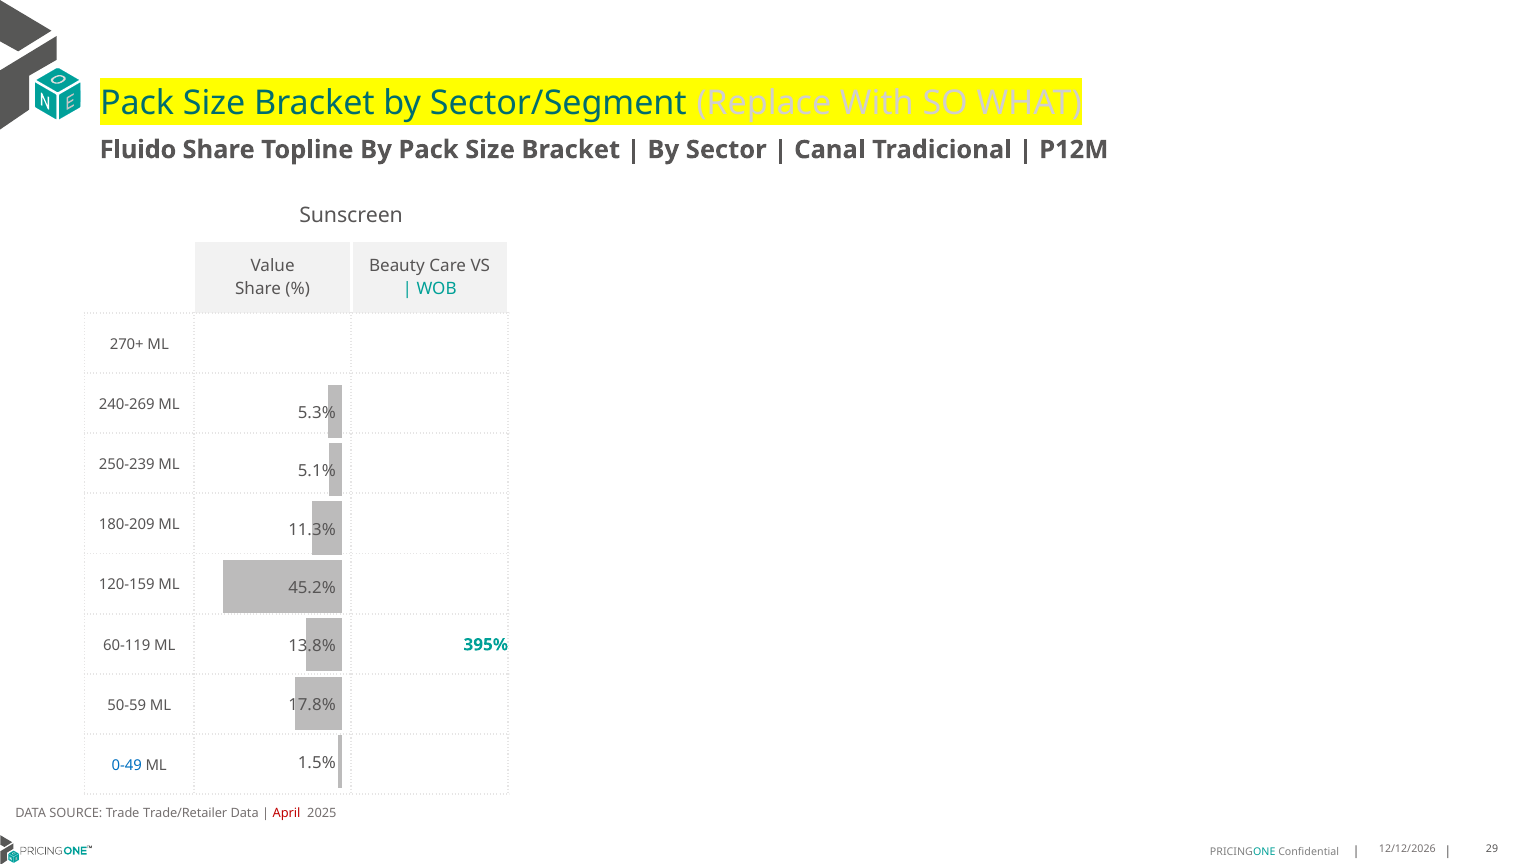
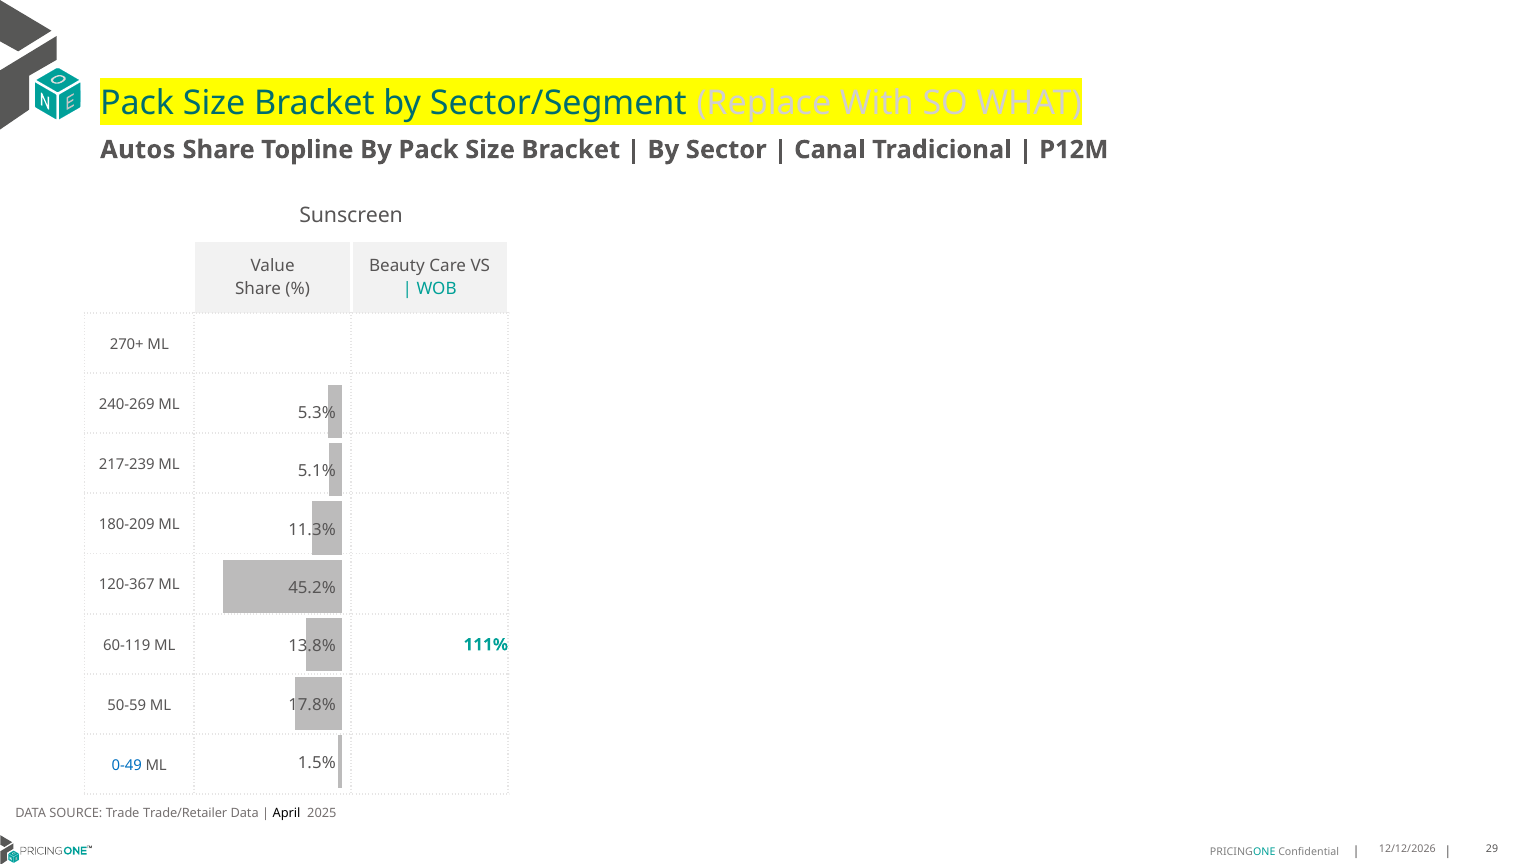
Fluido: Fluido -> Autos (138, 150)
250-239: 250-239 -> 217-239 (127, 465)
120-159: 120-159 -> 120-367 (127, 585)
395%: 395% -> 111% (486, 645)
April colour: red -> black (287, 814)
